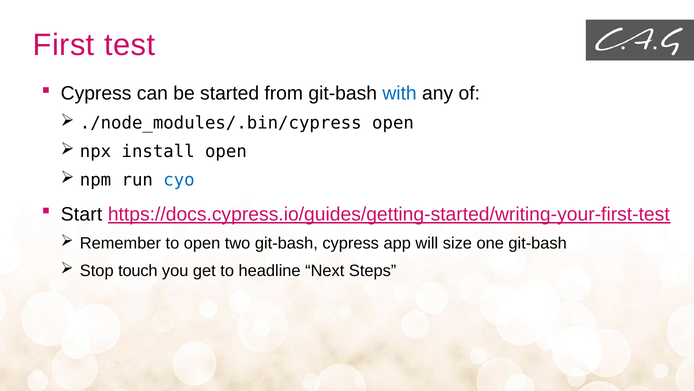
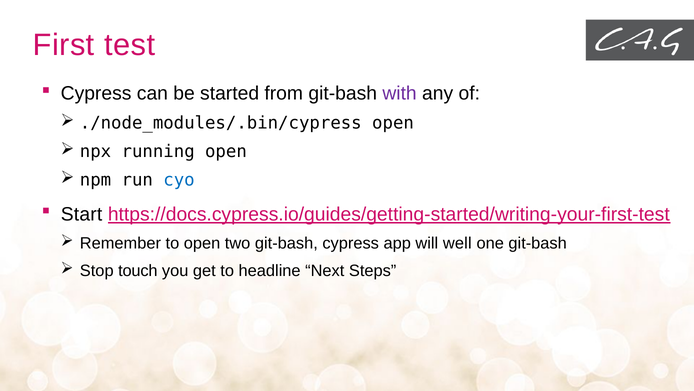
with colour: blue -> purple (400, 93)
install: install -> running (158, 151)
size: size -> well (457, 243)
